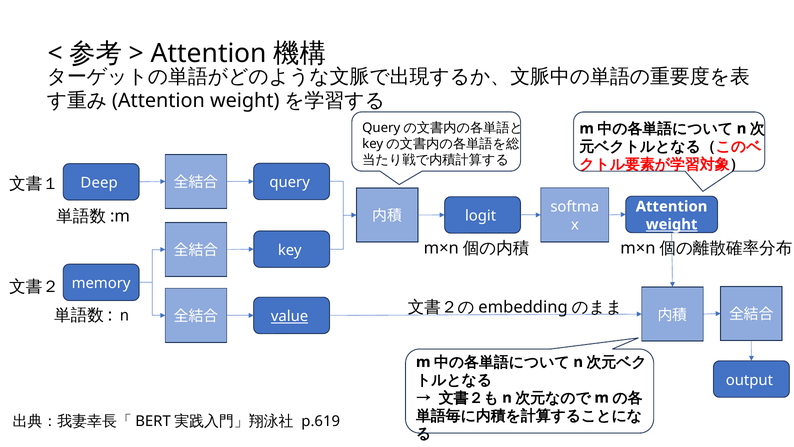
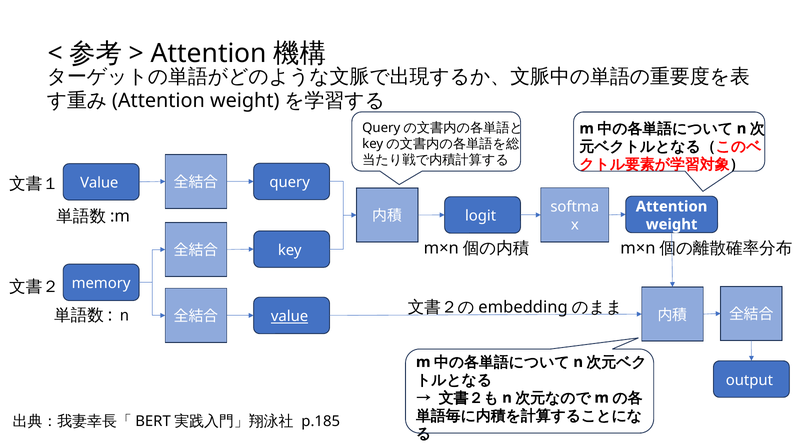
Deep: Deep -> Value (99, 183)
weight underline: present -> none (672, 224)
p.619: p.619 -> p.185 (321, 421)
